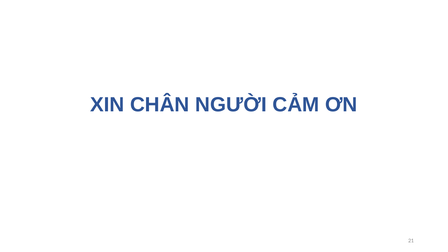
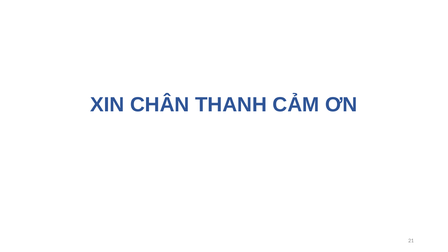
NGƯỜI: NGƯỜI -> THANH (231, 105)
